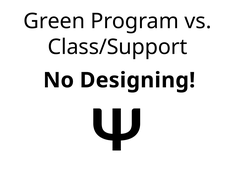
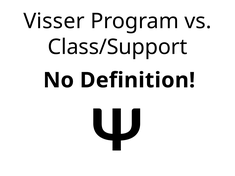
Green: Green -> Visser (54, 21)
Designing: Designing -> Definition (137, 80)
